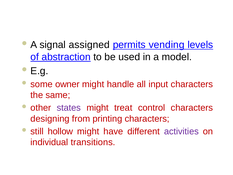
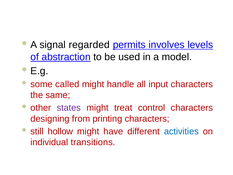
assigned: assigned -> regarded (89, 45)
vending: vending -> involves (167, 45)
owner: owner -> called (67, 84)
activities colour: purple -> blue (181, 131)
